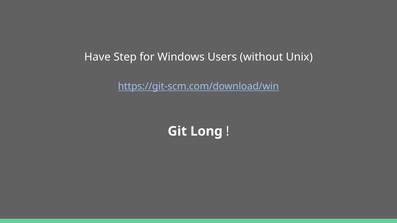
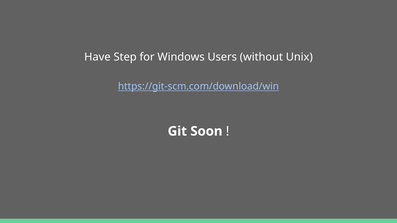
Long: Long -> Soon (206, 131)
